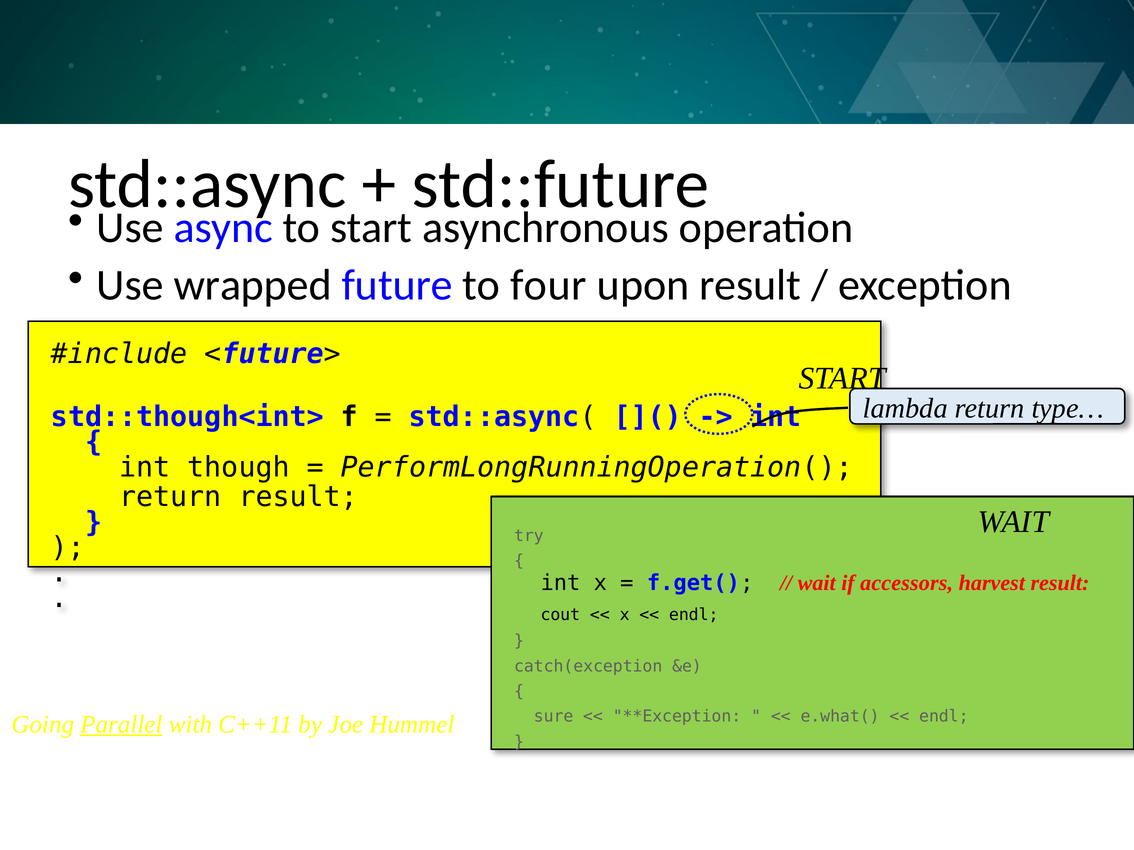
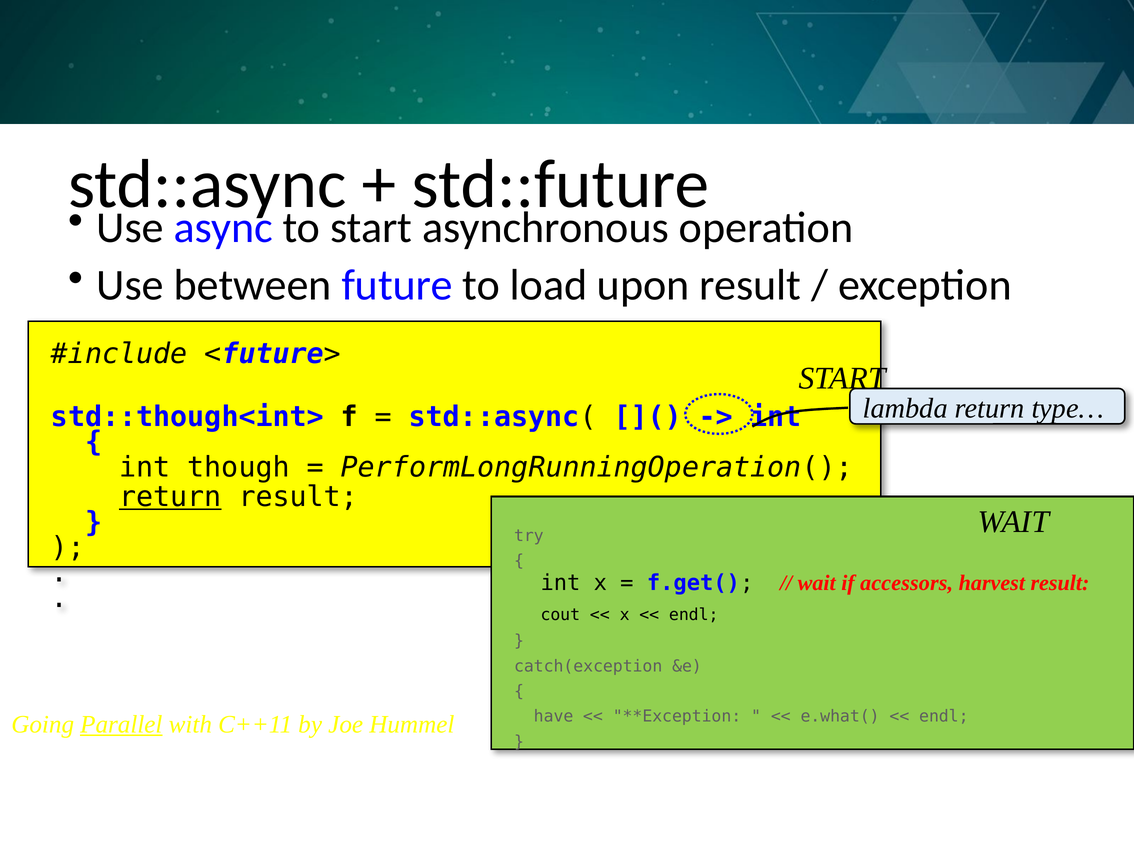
wrapped: wrapped -> between (253, 285)
four: four -> load (549, 285)
return underline: none -> present (170, 497)
sure: sure -> have (554, 717)
